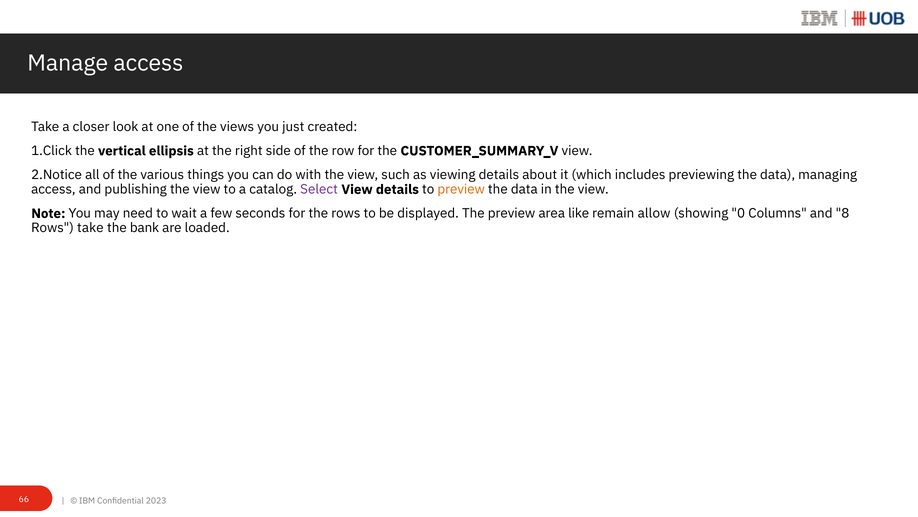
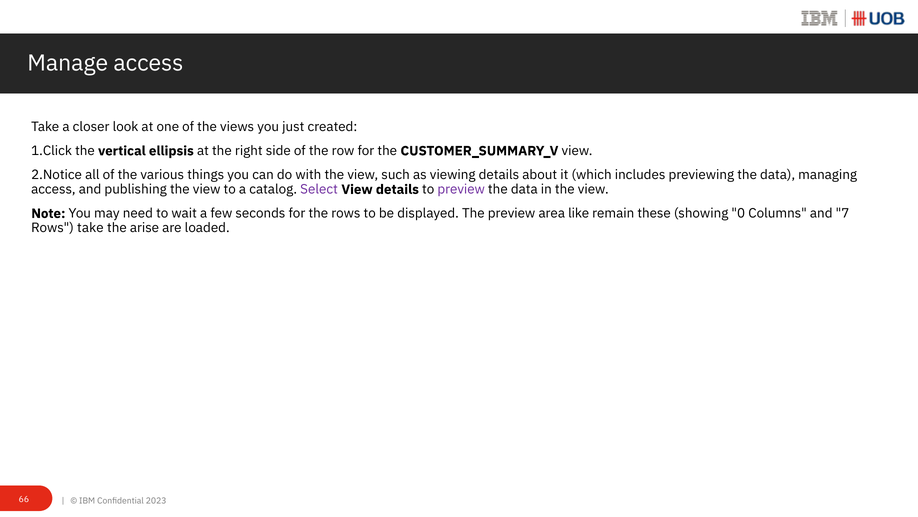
preview colour: orange -> purple (461, 189)
allow: allow -> these (654, 213)
8: 8 -> 7 (843, 213)
bank: bank -> arise (145, 228)
